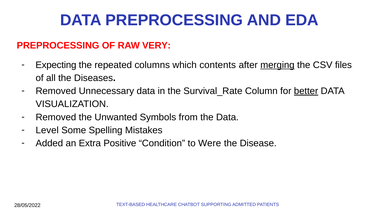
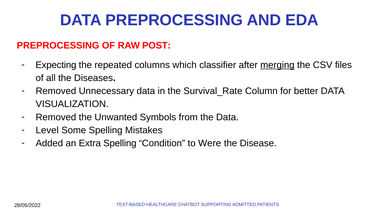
VERY: VERY -> POST (156, 46)
contents: contents -> classifier (218, 65)
better underline: present -> none (306, 91)
Extra Positive: Positive -> Spelling (120, 143)
